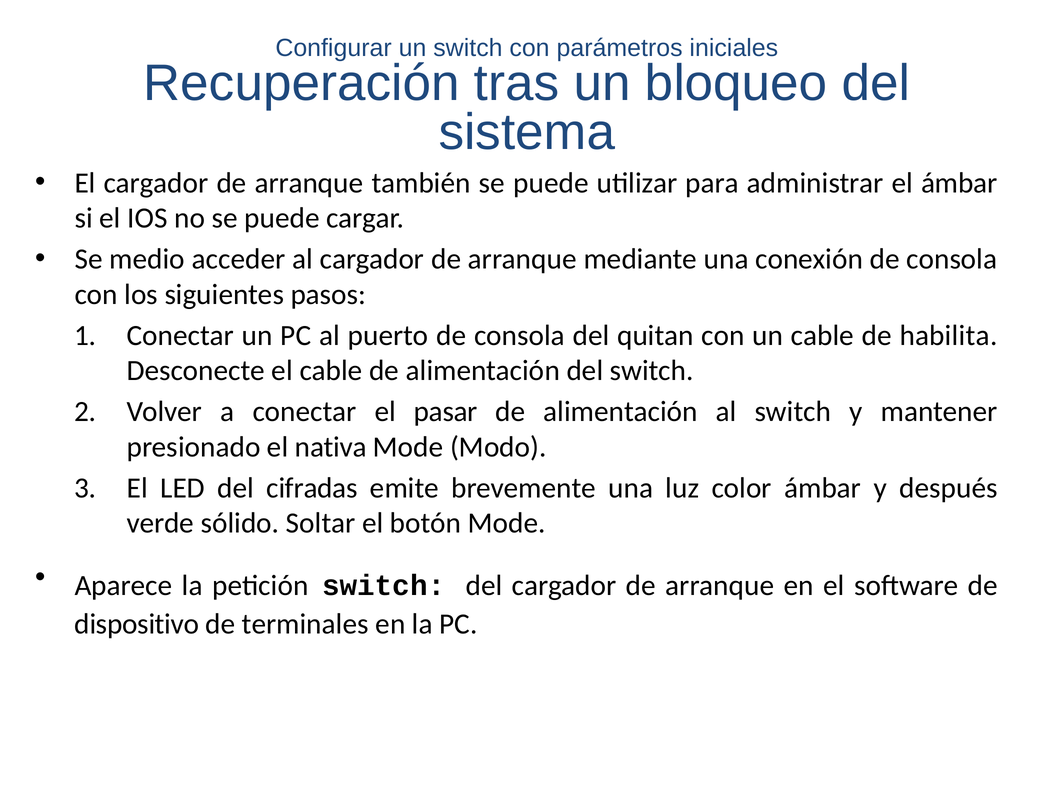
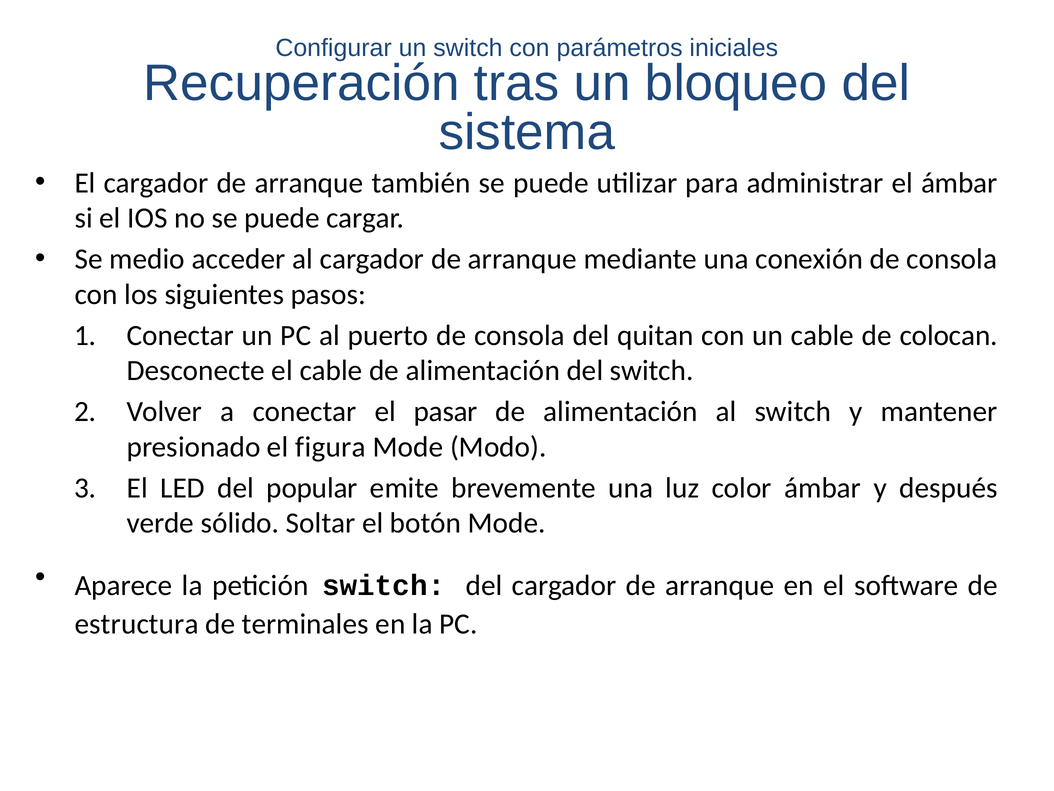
habilita: habilita -> colocan (949, 335)
nativa: nativa -> figura (331, 447)
cifradas: cifradas -> popular (312, 488)
dispositivo: dispositivo -> estructura (137, 624)
